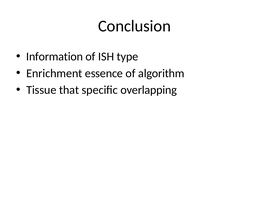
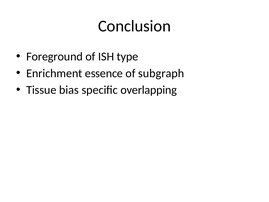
Information: Information -> Foreground (54, 56)
algorithm: algorithm -> subgraph (161, 73)
that: that -> bias (69, 90)
